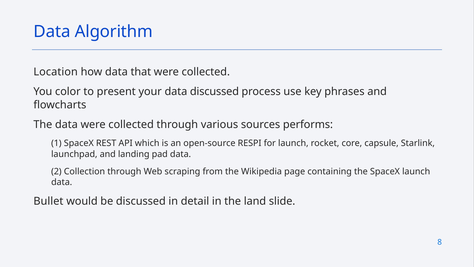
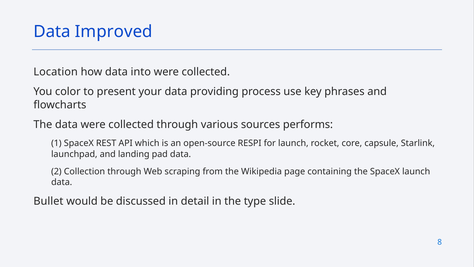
Algorithm: Algorithm -> Improved (114, 32)
that: that -> into (141, 72)
data discussed: discussed -> providing (214, 92)
land: land -> type (255, 201)
